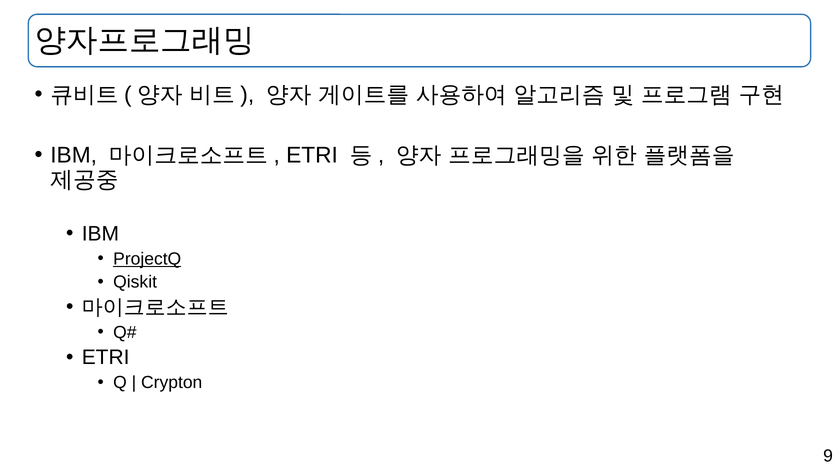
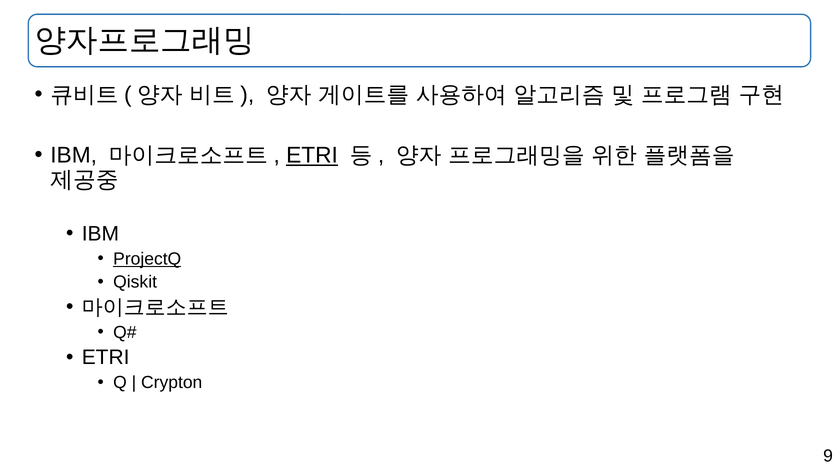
ETRI underline: none -> present (312, 155)
